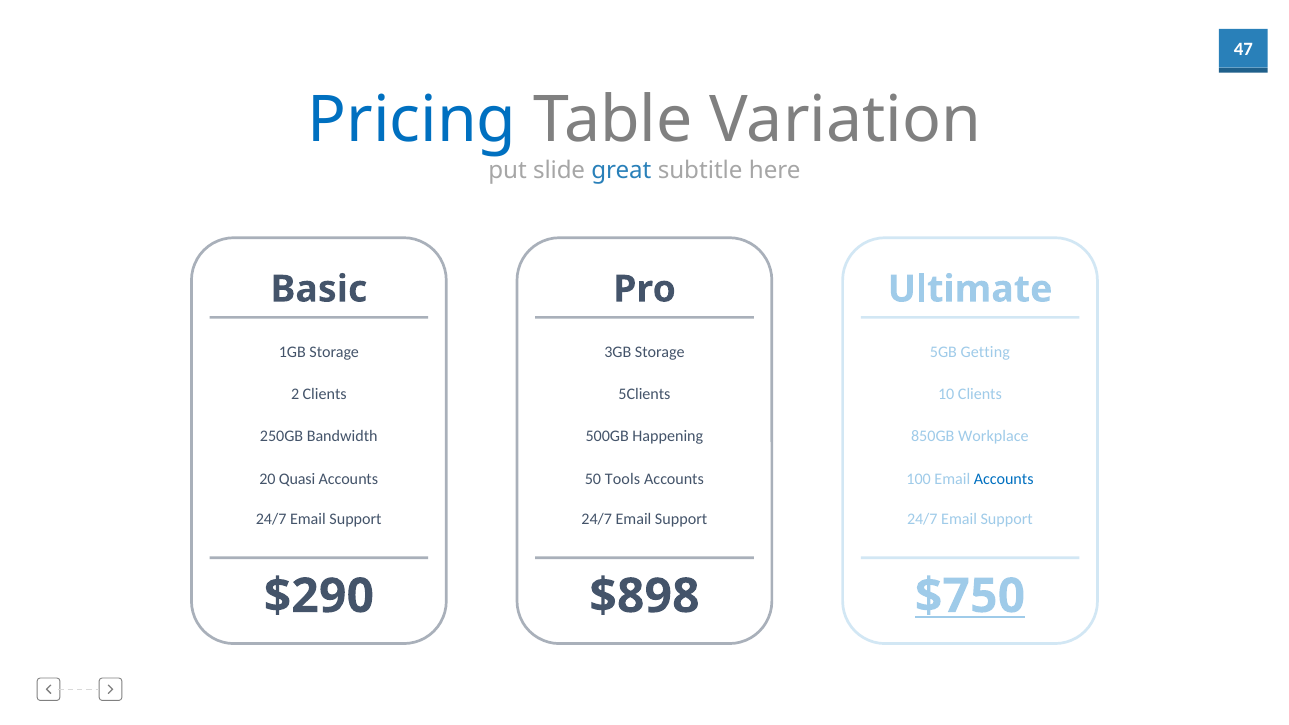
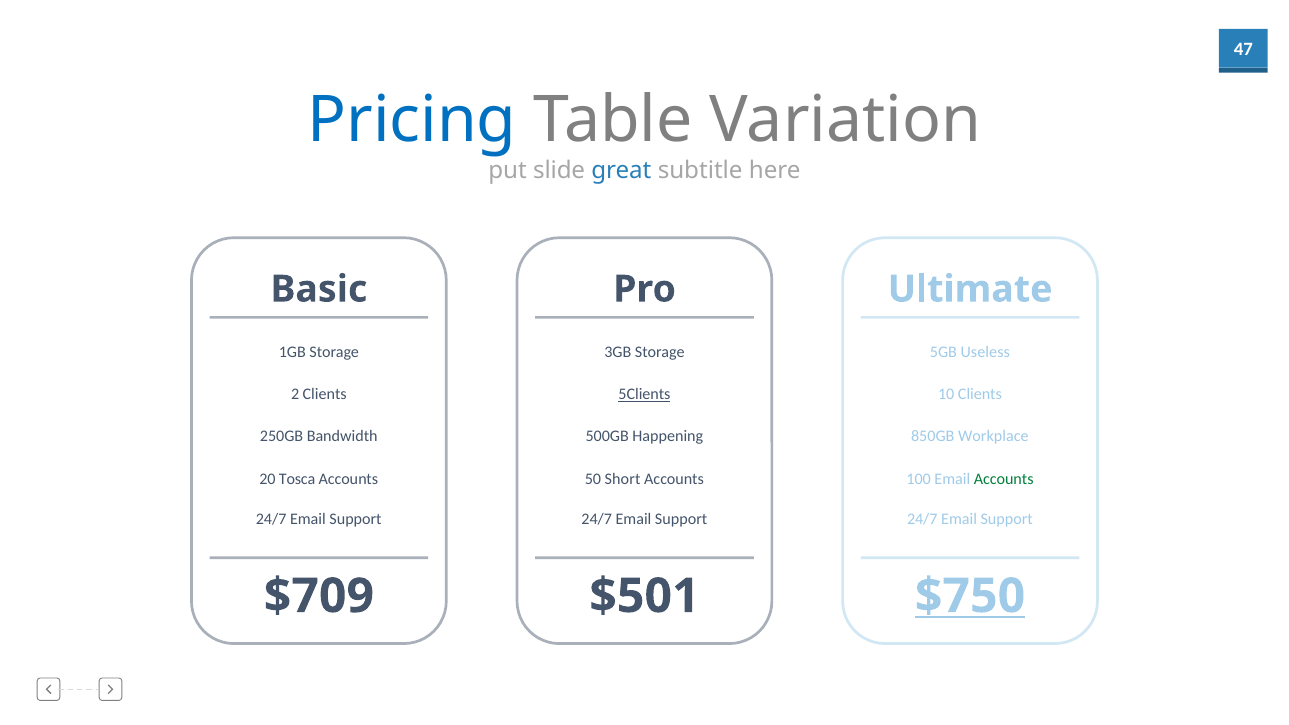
Getting: Getting -> Useless (985, 353)
5Clients underline: none -> present (644, 394)
Quasi: Quasi -> Tosca (297, 479)
Tools: Tools -> Short (623, 479)
Accounts colour: blue -> green (1004, 479)
$290: $290 -> $709 (319, 596)
$898: $898 -> $501 (644, 596)
